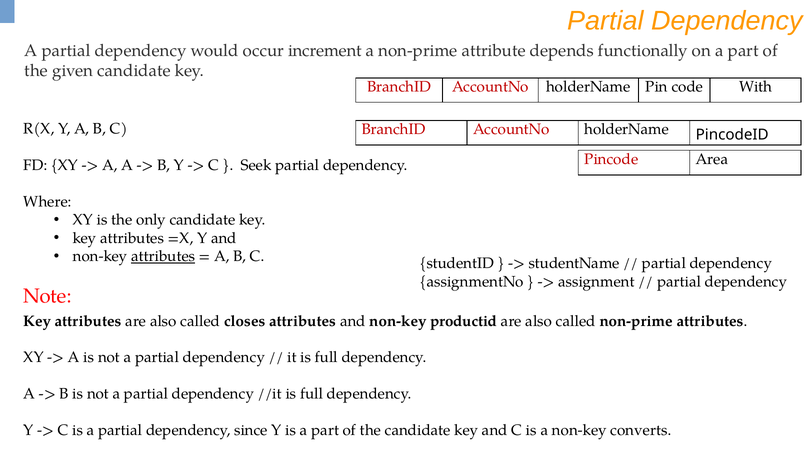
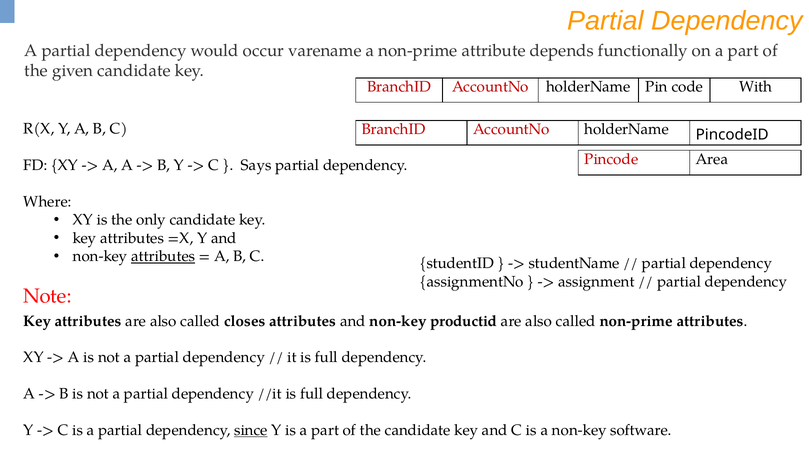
increment: increment -> varename (325, 51)
Seek: Seek -> Says (256, 165)
since underline: none -> present (251, 430)
converts: converts -> software (641, 430)
